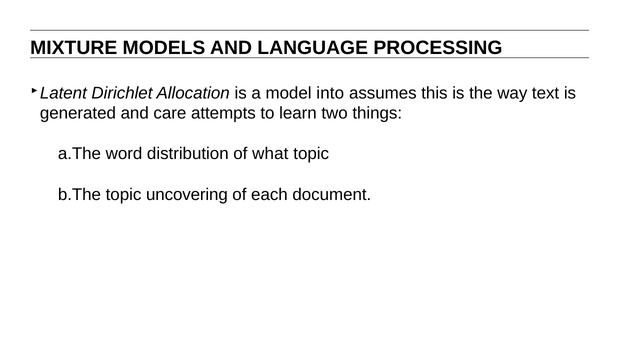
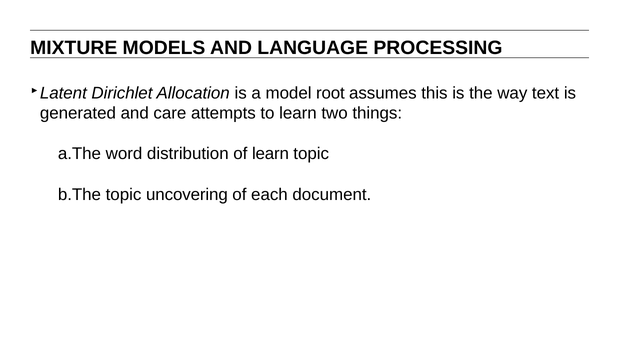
into: into -> root (330, 93)
of what: what -> learn (270, 154)
